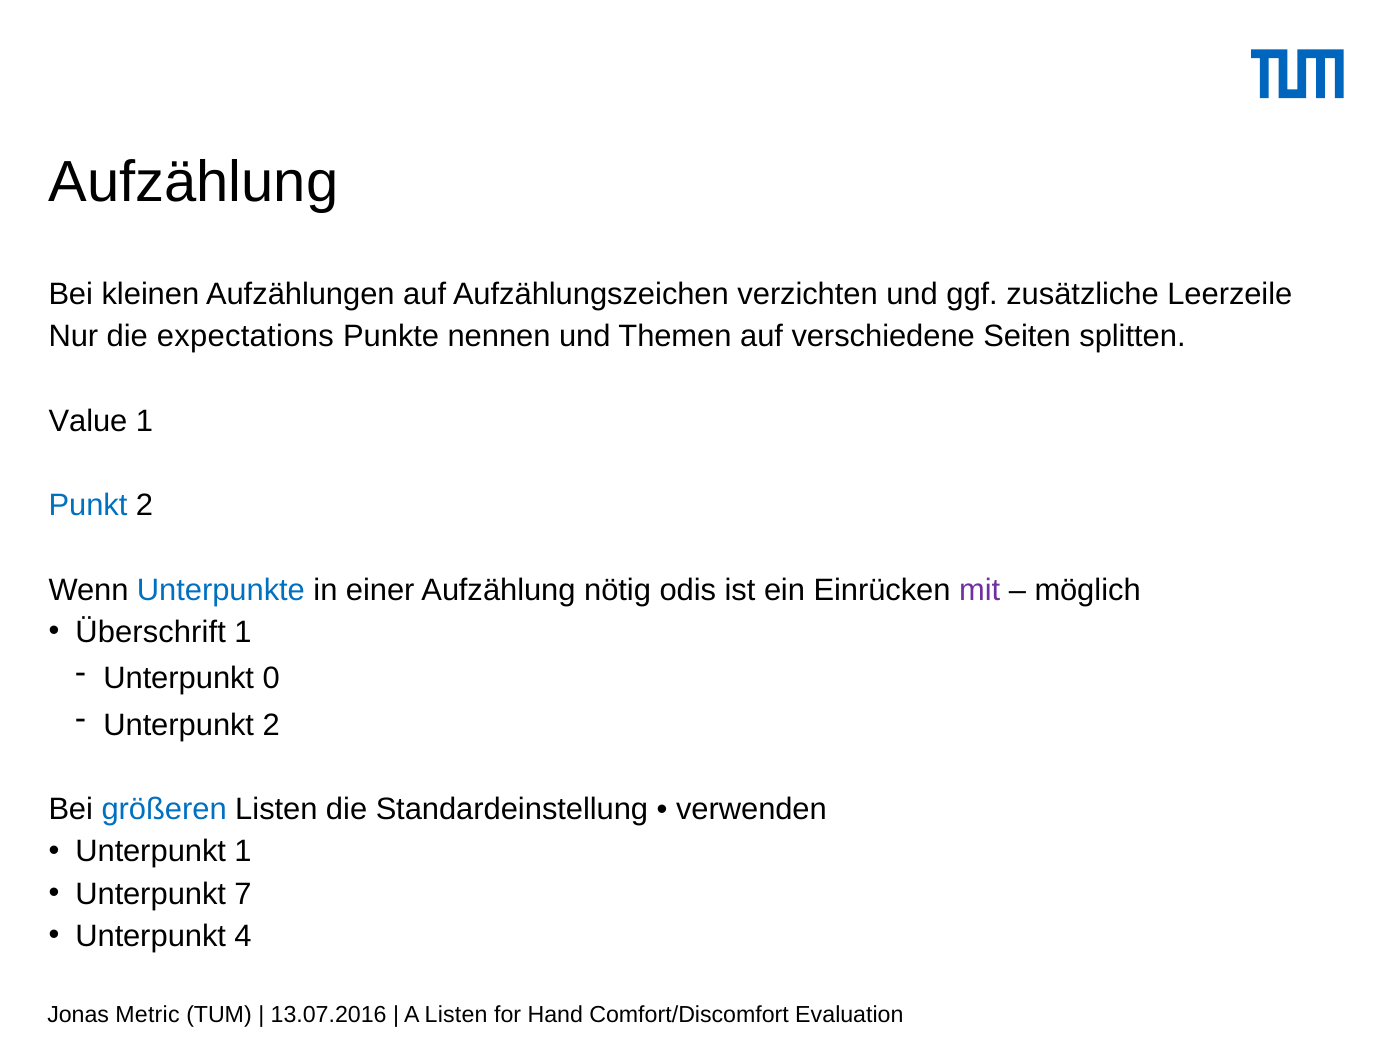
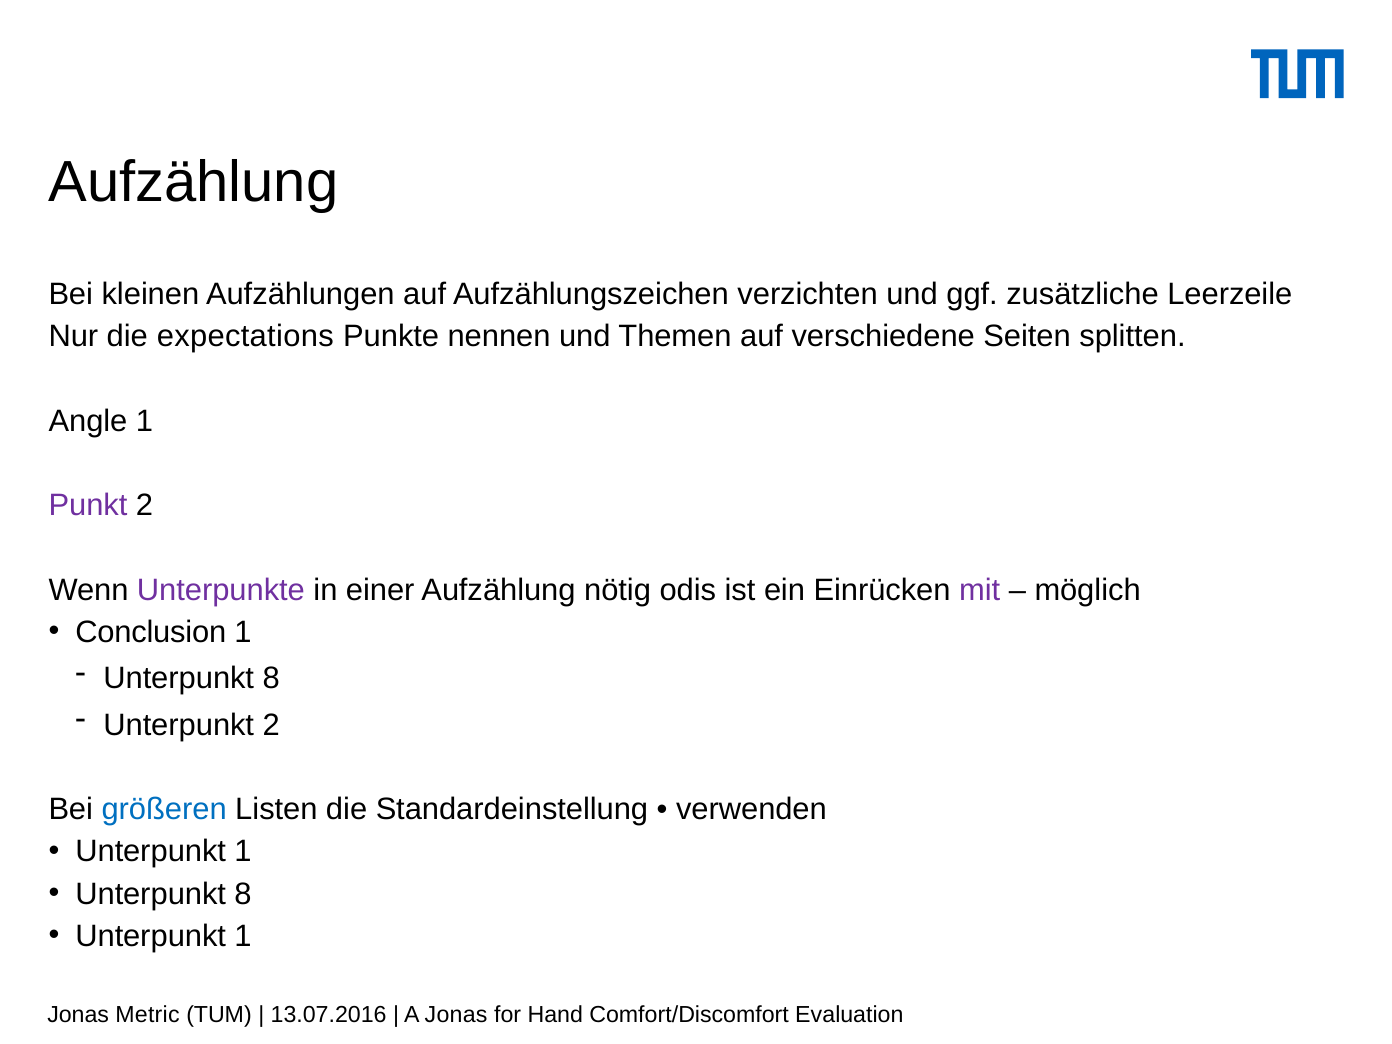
Value: Value -> Angle (88, 421)
Punkt colour: blue -> purple (88, 505)
Unterpunkte colour: blue -> purple (221, 590)
Überschrift: Überschrift -> Conclusion (151, 632)
0: 0 -> 8 (271, 679)
7: 7 -> 8 (243, 894)
4: 4 -> 1 (243, 936)
A Listen: Listen -> Jonas (456, 1015)
